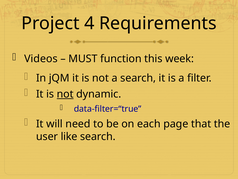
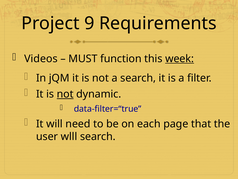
4: 4 -> 9 (89, 23)
week underline: none -> present (180, 59)
like: like -> wlll (69, 136)
